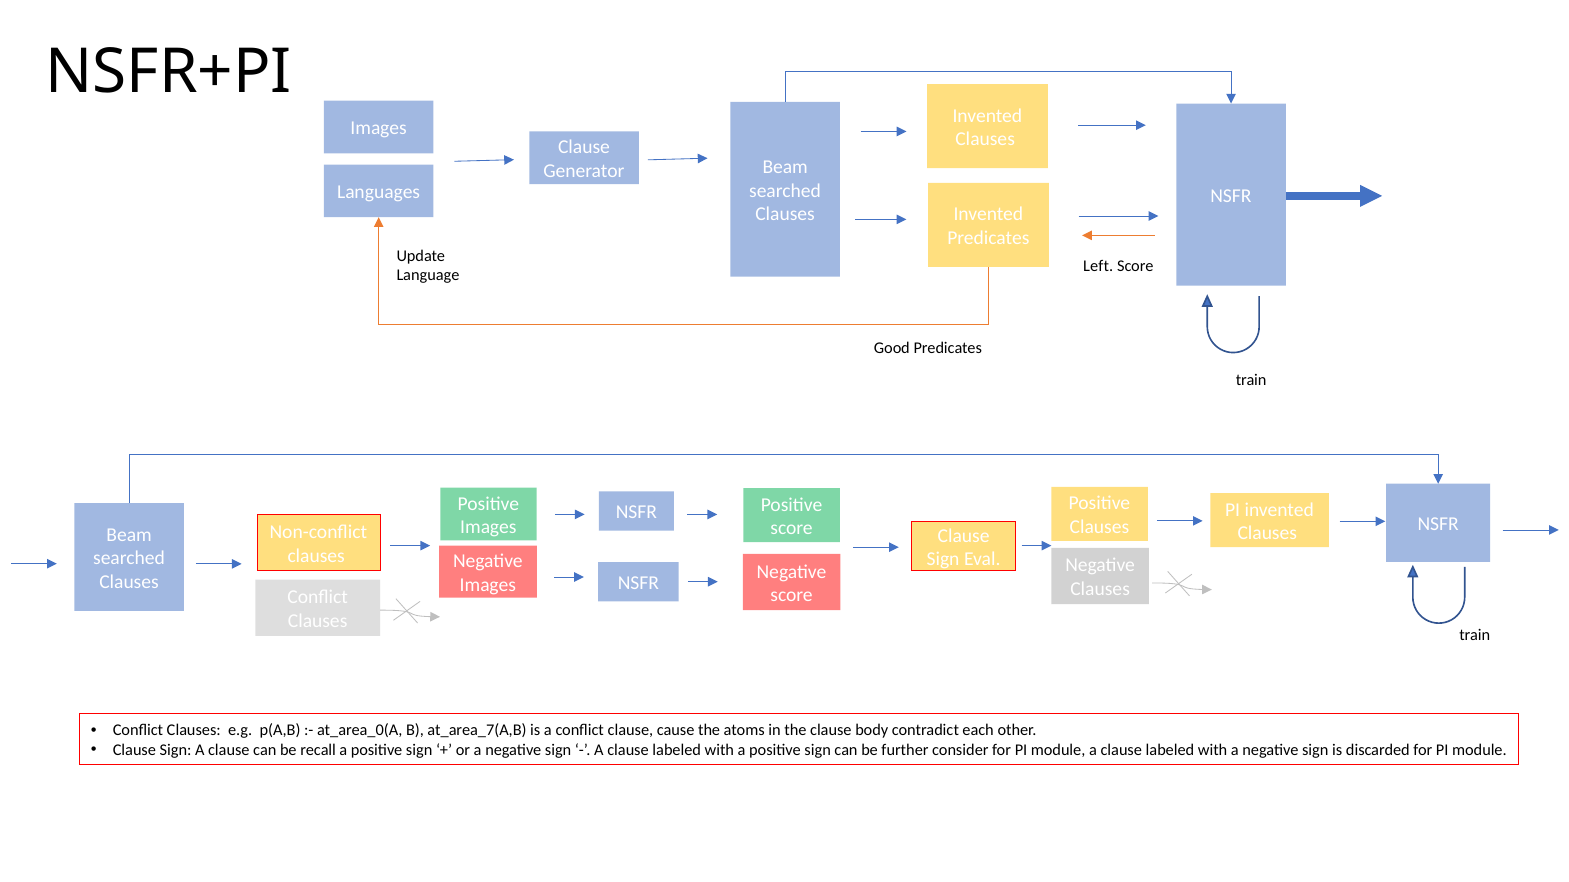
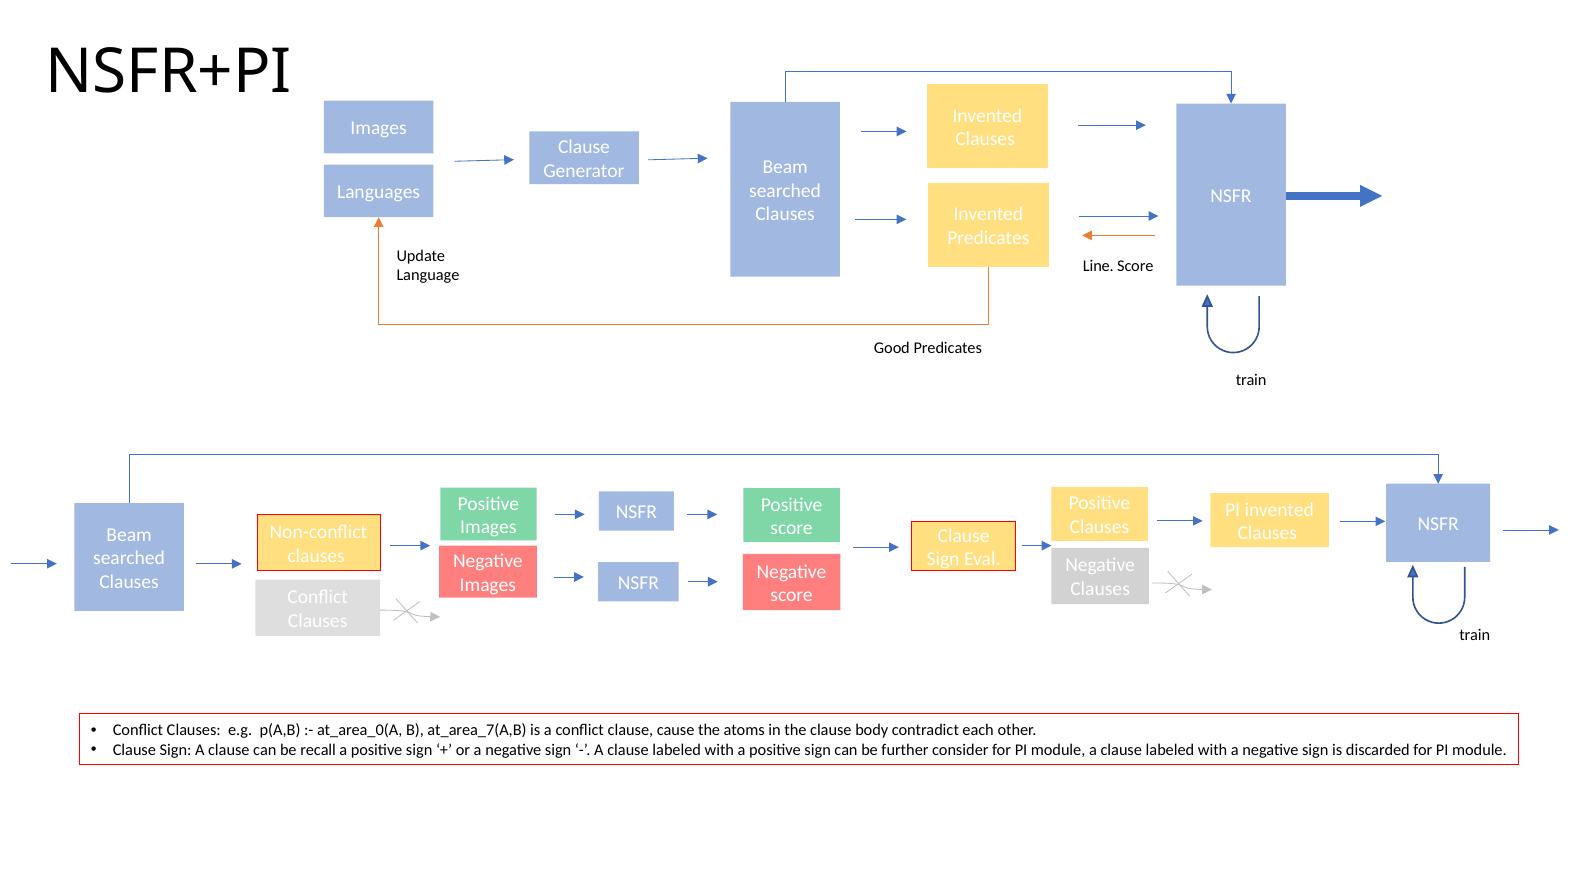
Left: Left -> Line (1098, 266)
